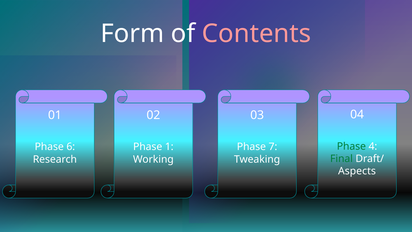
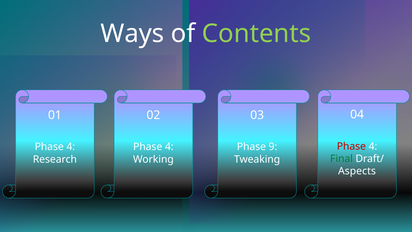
Form: Form -> Ways (132, 34)
Contents colour: pink -> light green (257, 34)
Phase colour: green -> red (351, 146)
6: 6 -> 4 (71, 147)
1: 1 -> 4 (169, 147)
7: 7 -> 9 (273, 147)
